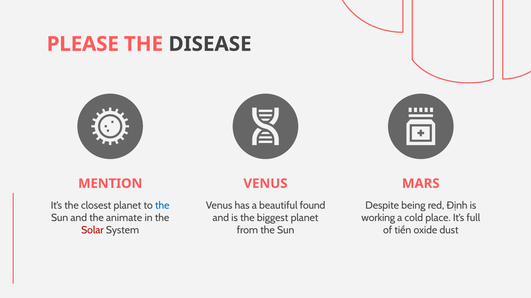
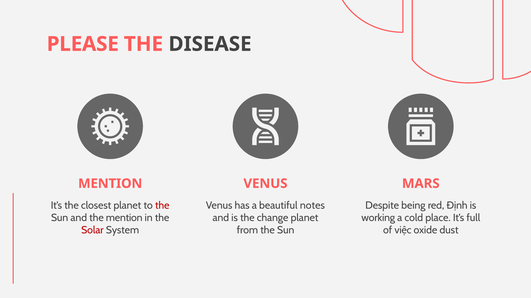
the colour: blue -> red (162, 206)
found: found -> notes (312, 206)
the animate: animate -> mention (124, 218)
biggest: biggest -> change (273, 218)
tiền: tiền -> việc (403, 231)
